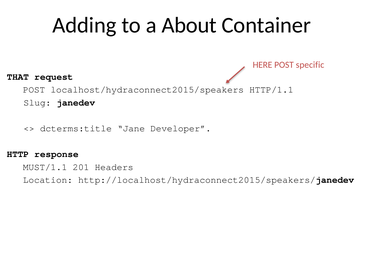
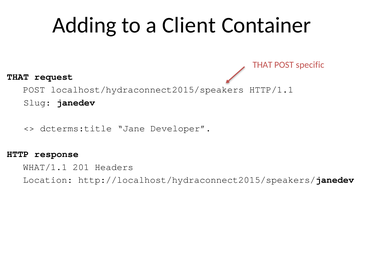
About: About -> Client (189, 25)
HERE: HERE -> THAT (262, 65)
MUST/1.1: MUST/1.1 -> WHAT/1.1 (45, 167)
